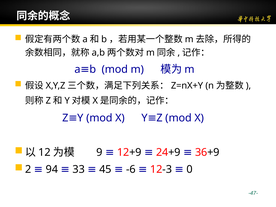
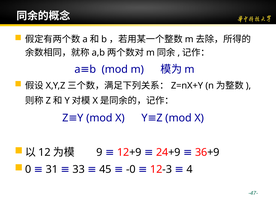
2: 2 -> 0 (28, 169)
94: 94 -> 31 (52, 169)
-6: -6 -> -0 (131, 169)
0: 0 -> 4 (190, 169)
